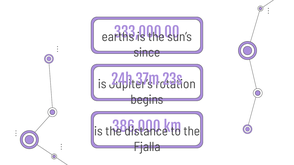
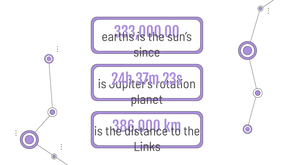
begins: begins -> planet (147, 100)
Fjalla: Fjalla -> Links (147, 147)
